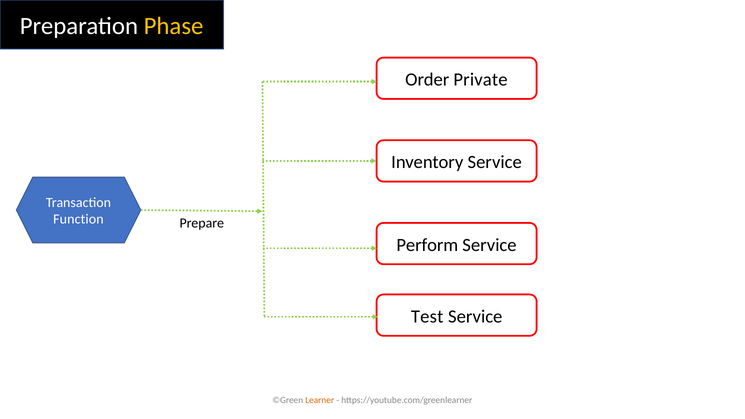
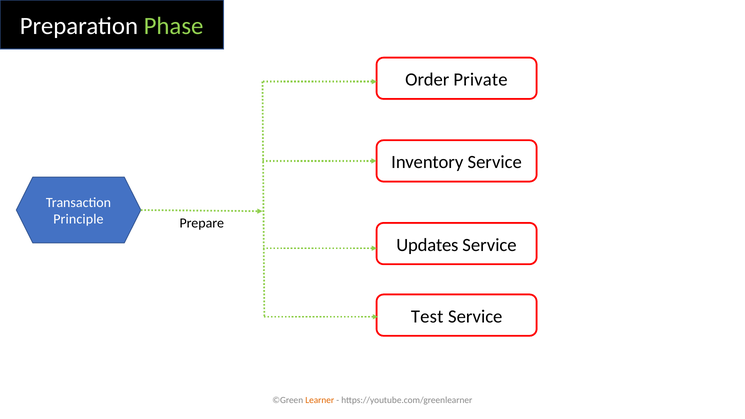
Phase colour: yellow -> light green (174, 26)
Function: Function -> Principle (78, 219)
Perform: Perform -> Updates (427, 245)
